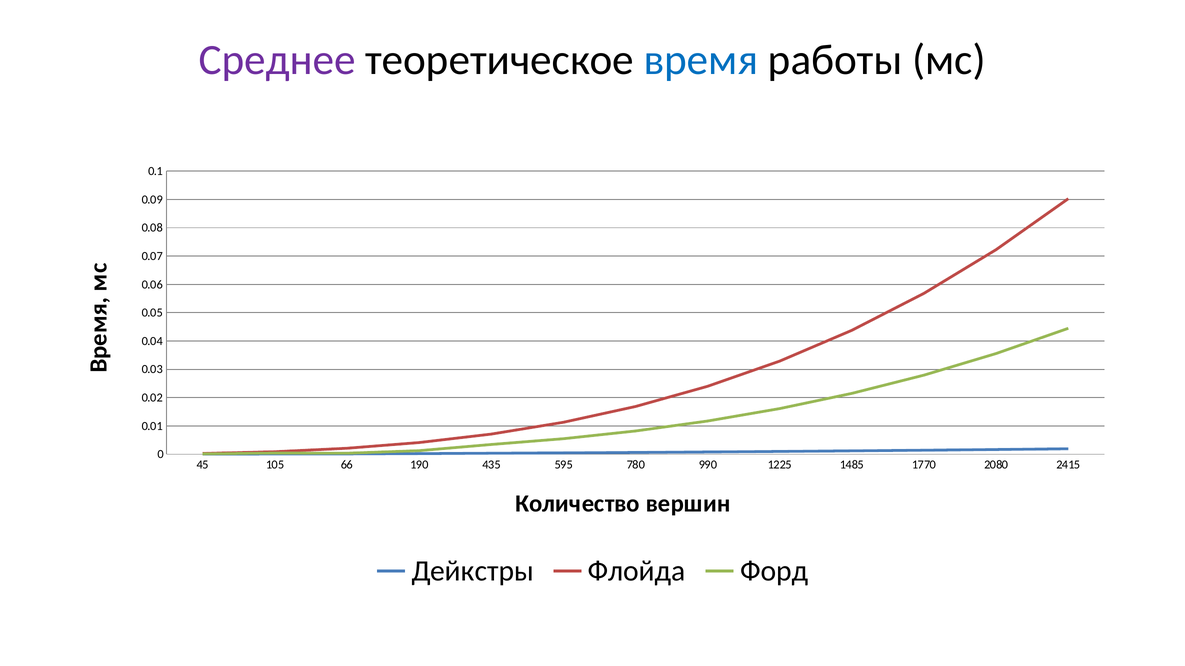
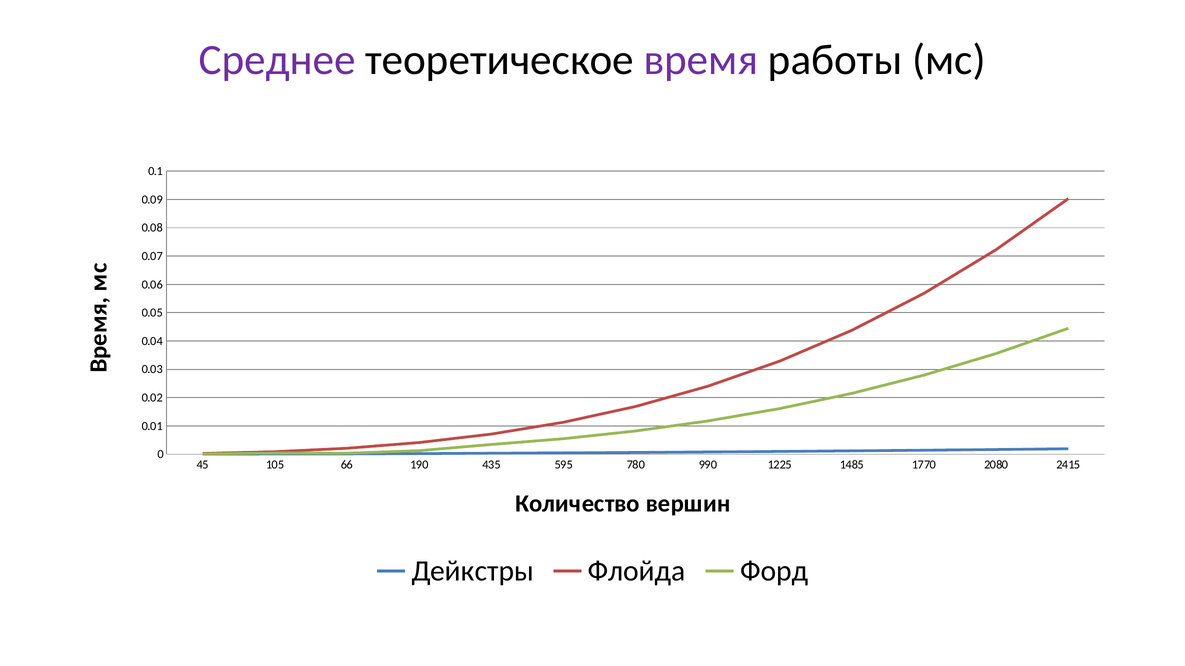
время colour: blue -> purple (701, 60)
